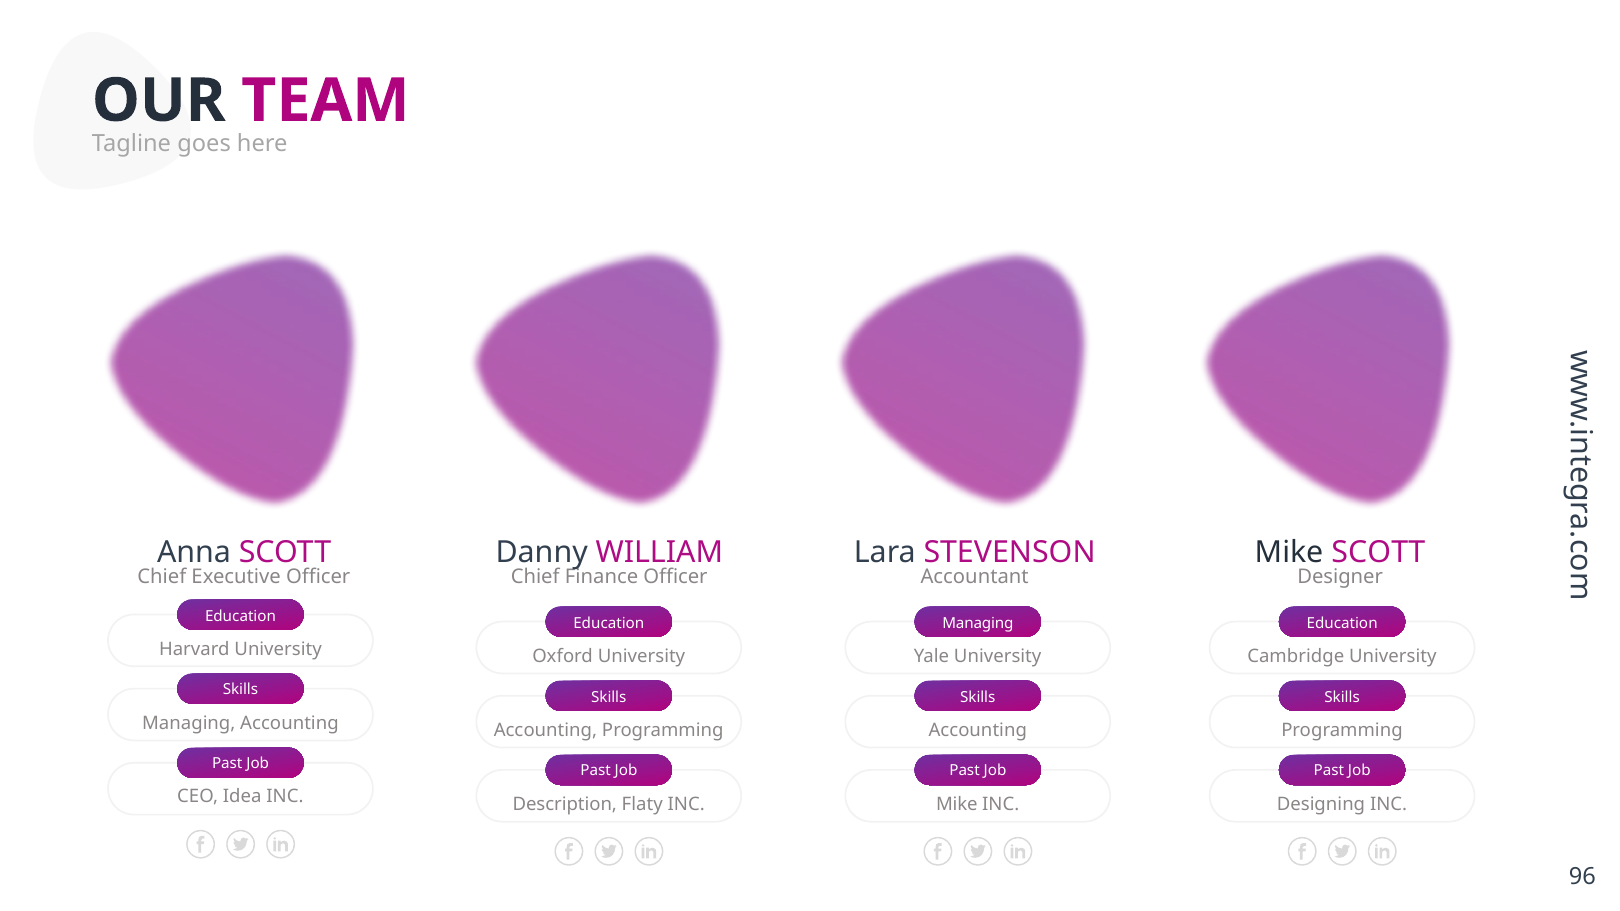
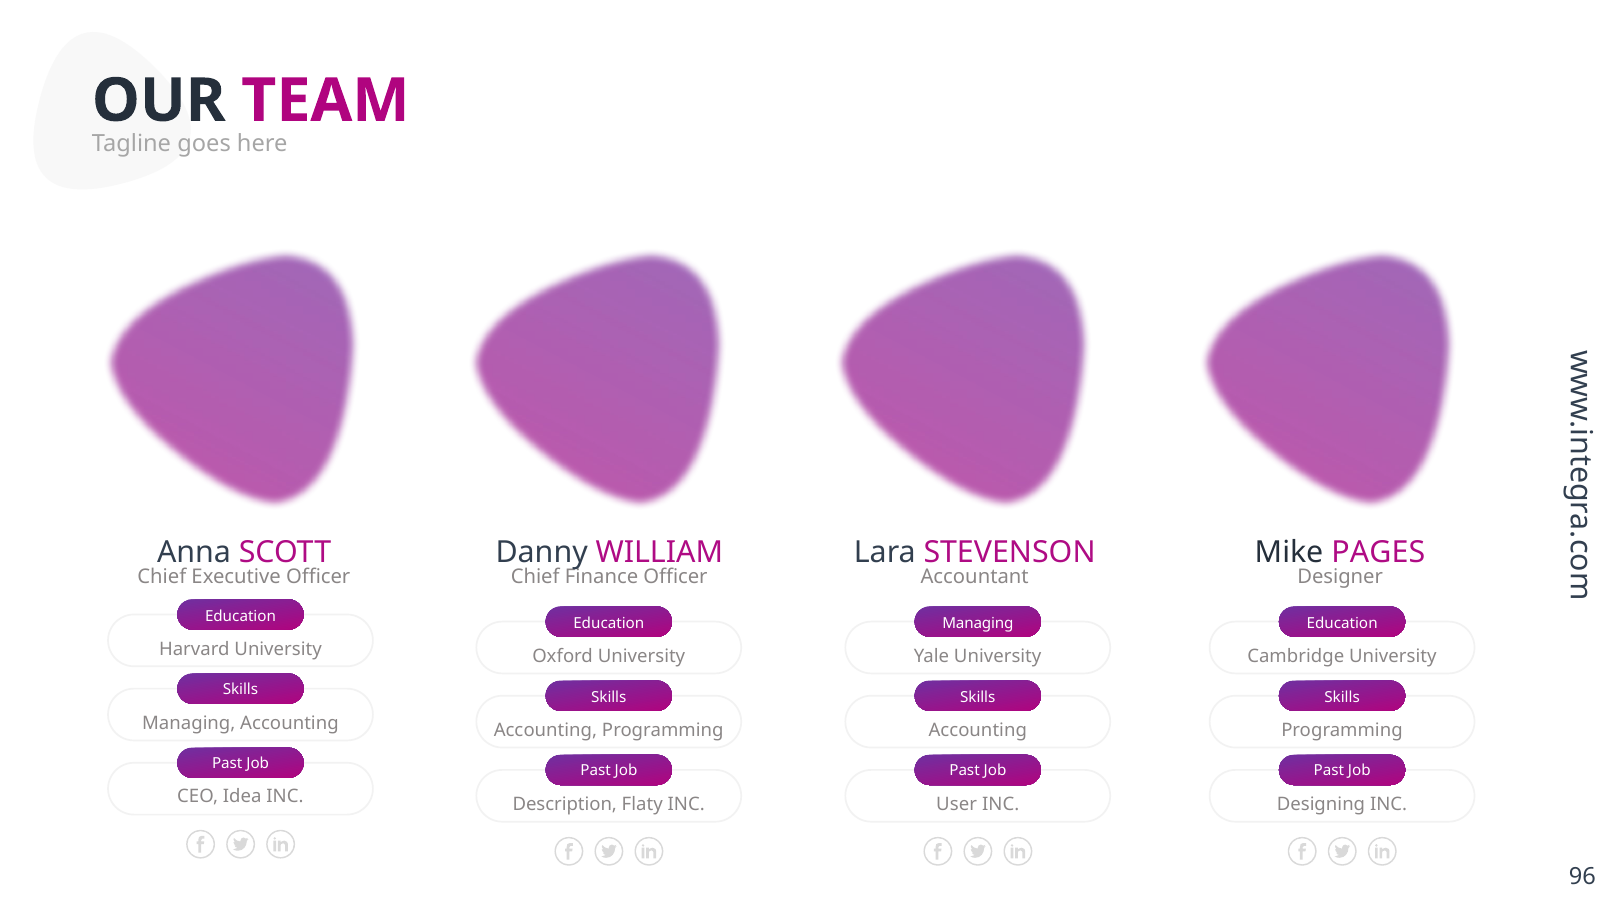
Mike SCOTT: SCOTT -> PAGES (1378, 553)
Mike: Mike -> User (957, 804)
